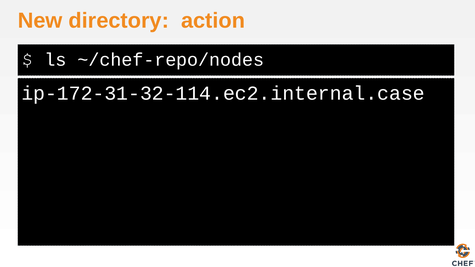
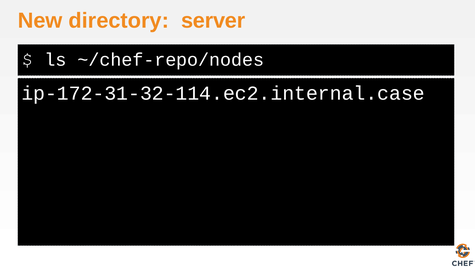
action: action -> server (213, 21)
